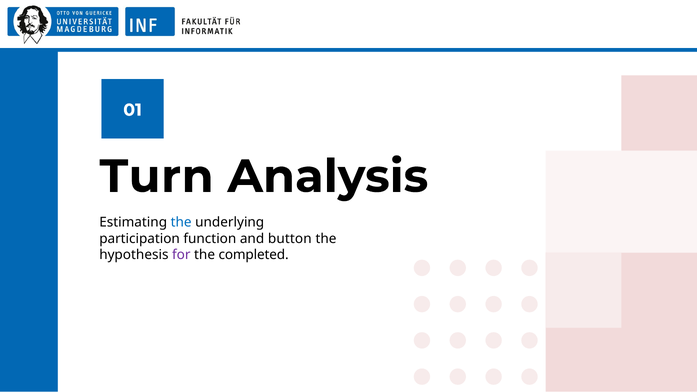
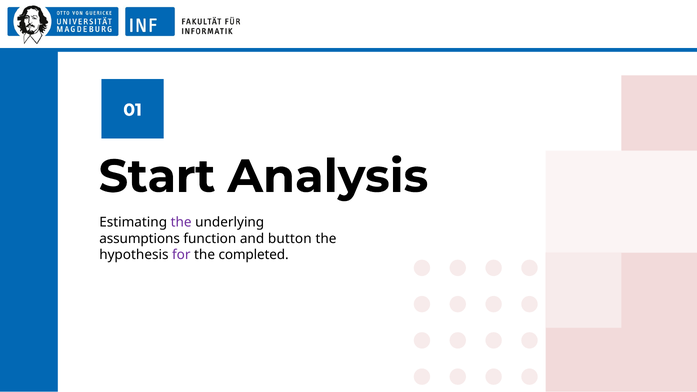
Turn: Turn -> Start (157, 177)
the colour: blue -> purple (181, 222)
participation: participation -> assumptions (140, 239)
